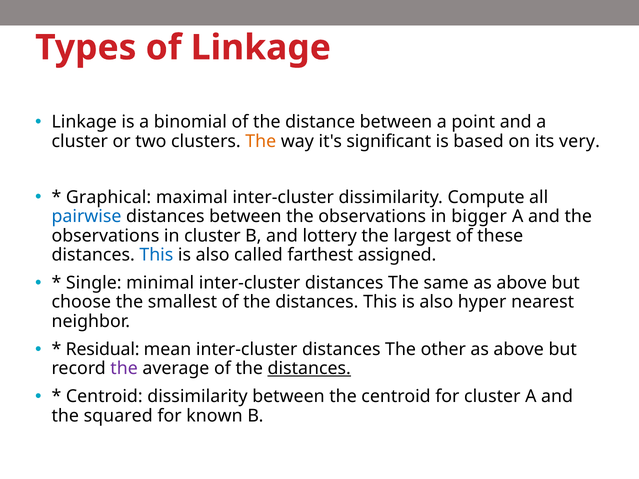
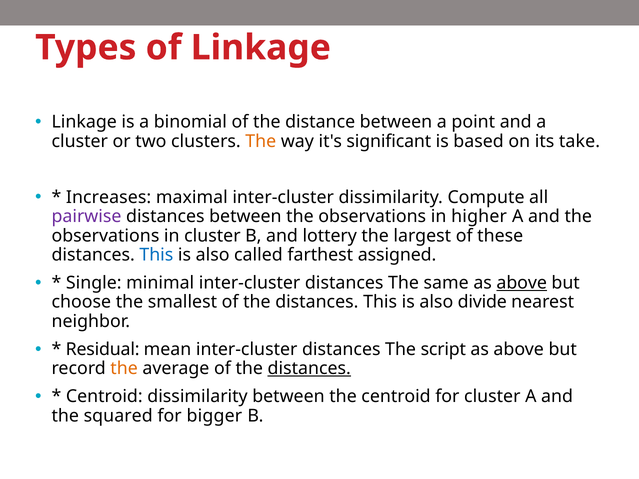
very: very -> take (580, 141)
Graphical: Graphical -> Increases (109, 197)
pairwise colour: blue -> purple (86, 217)
bigger: bigger -> higher (479, 217)
above underline: none -> present (522, 283)
hyper: hyper -> divide (482, 302)
other: other -> script (443, 350)
the colour: purple -> orange (124, 369)
known: known -> bigger (214, 416)
